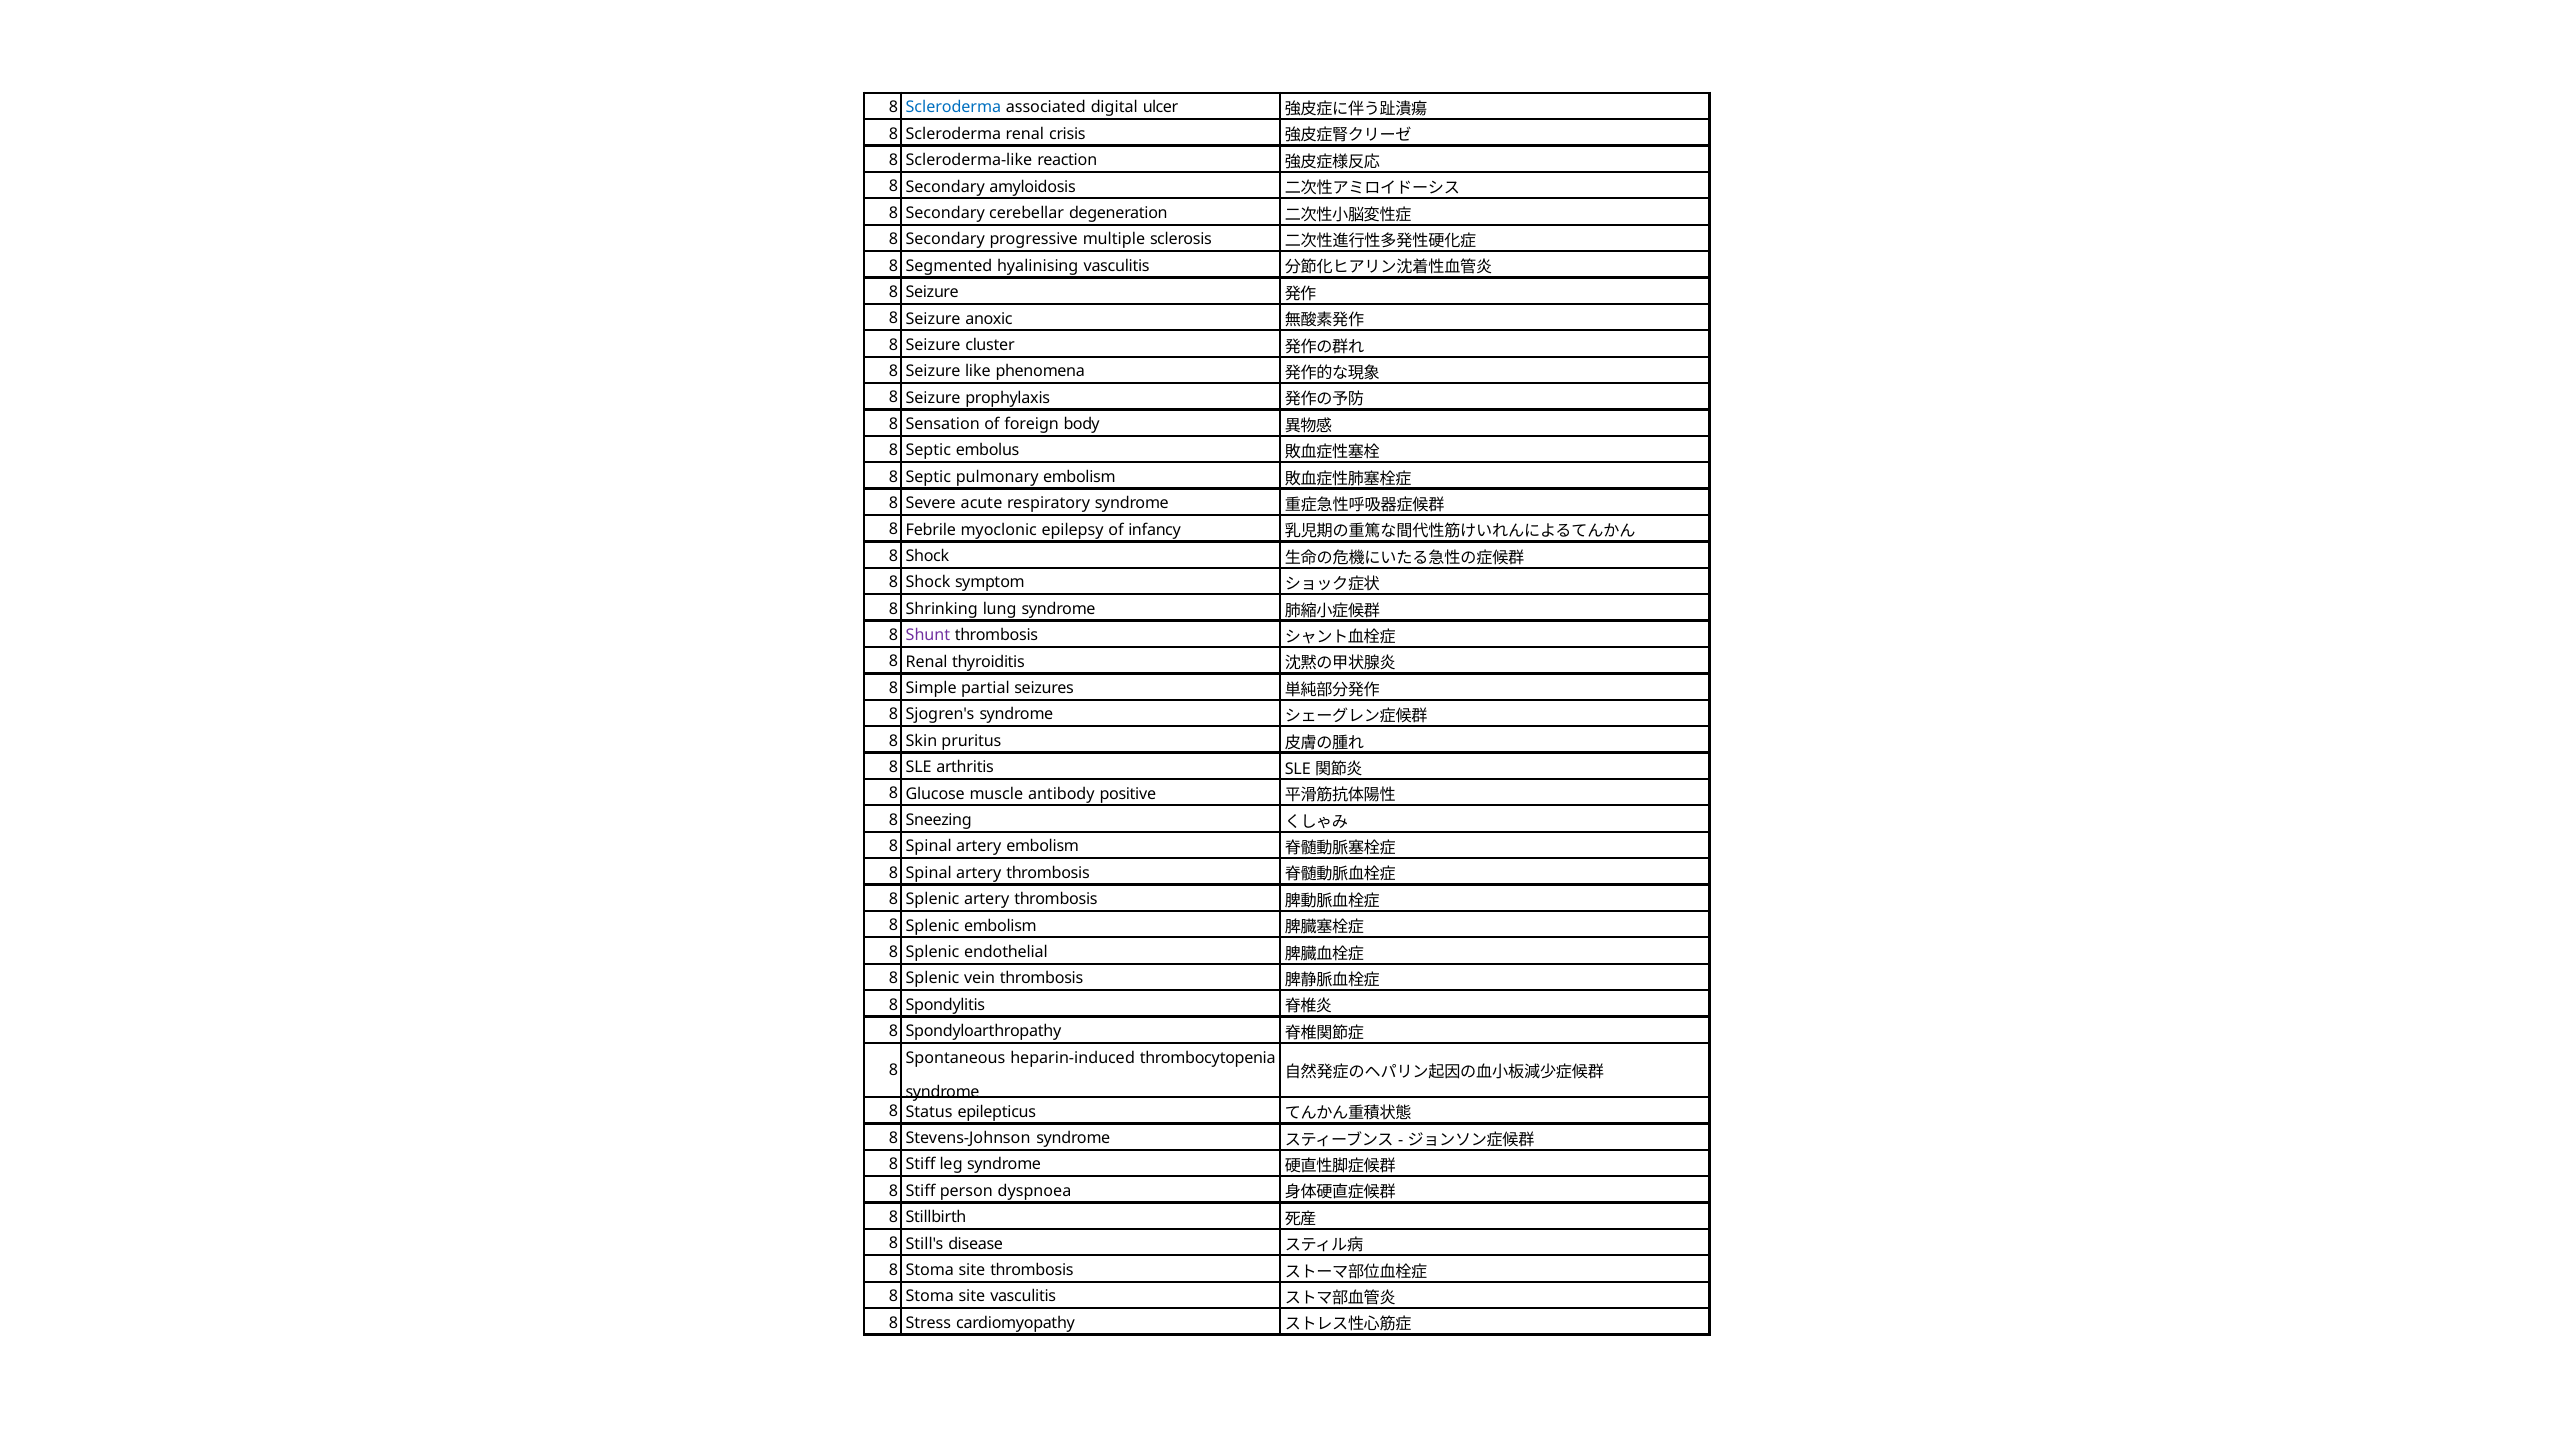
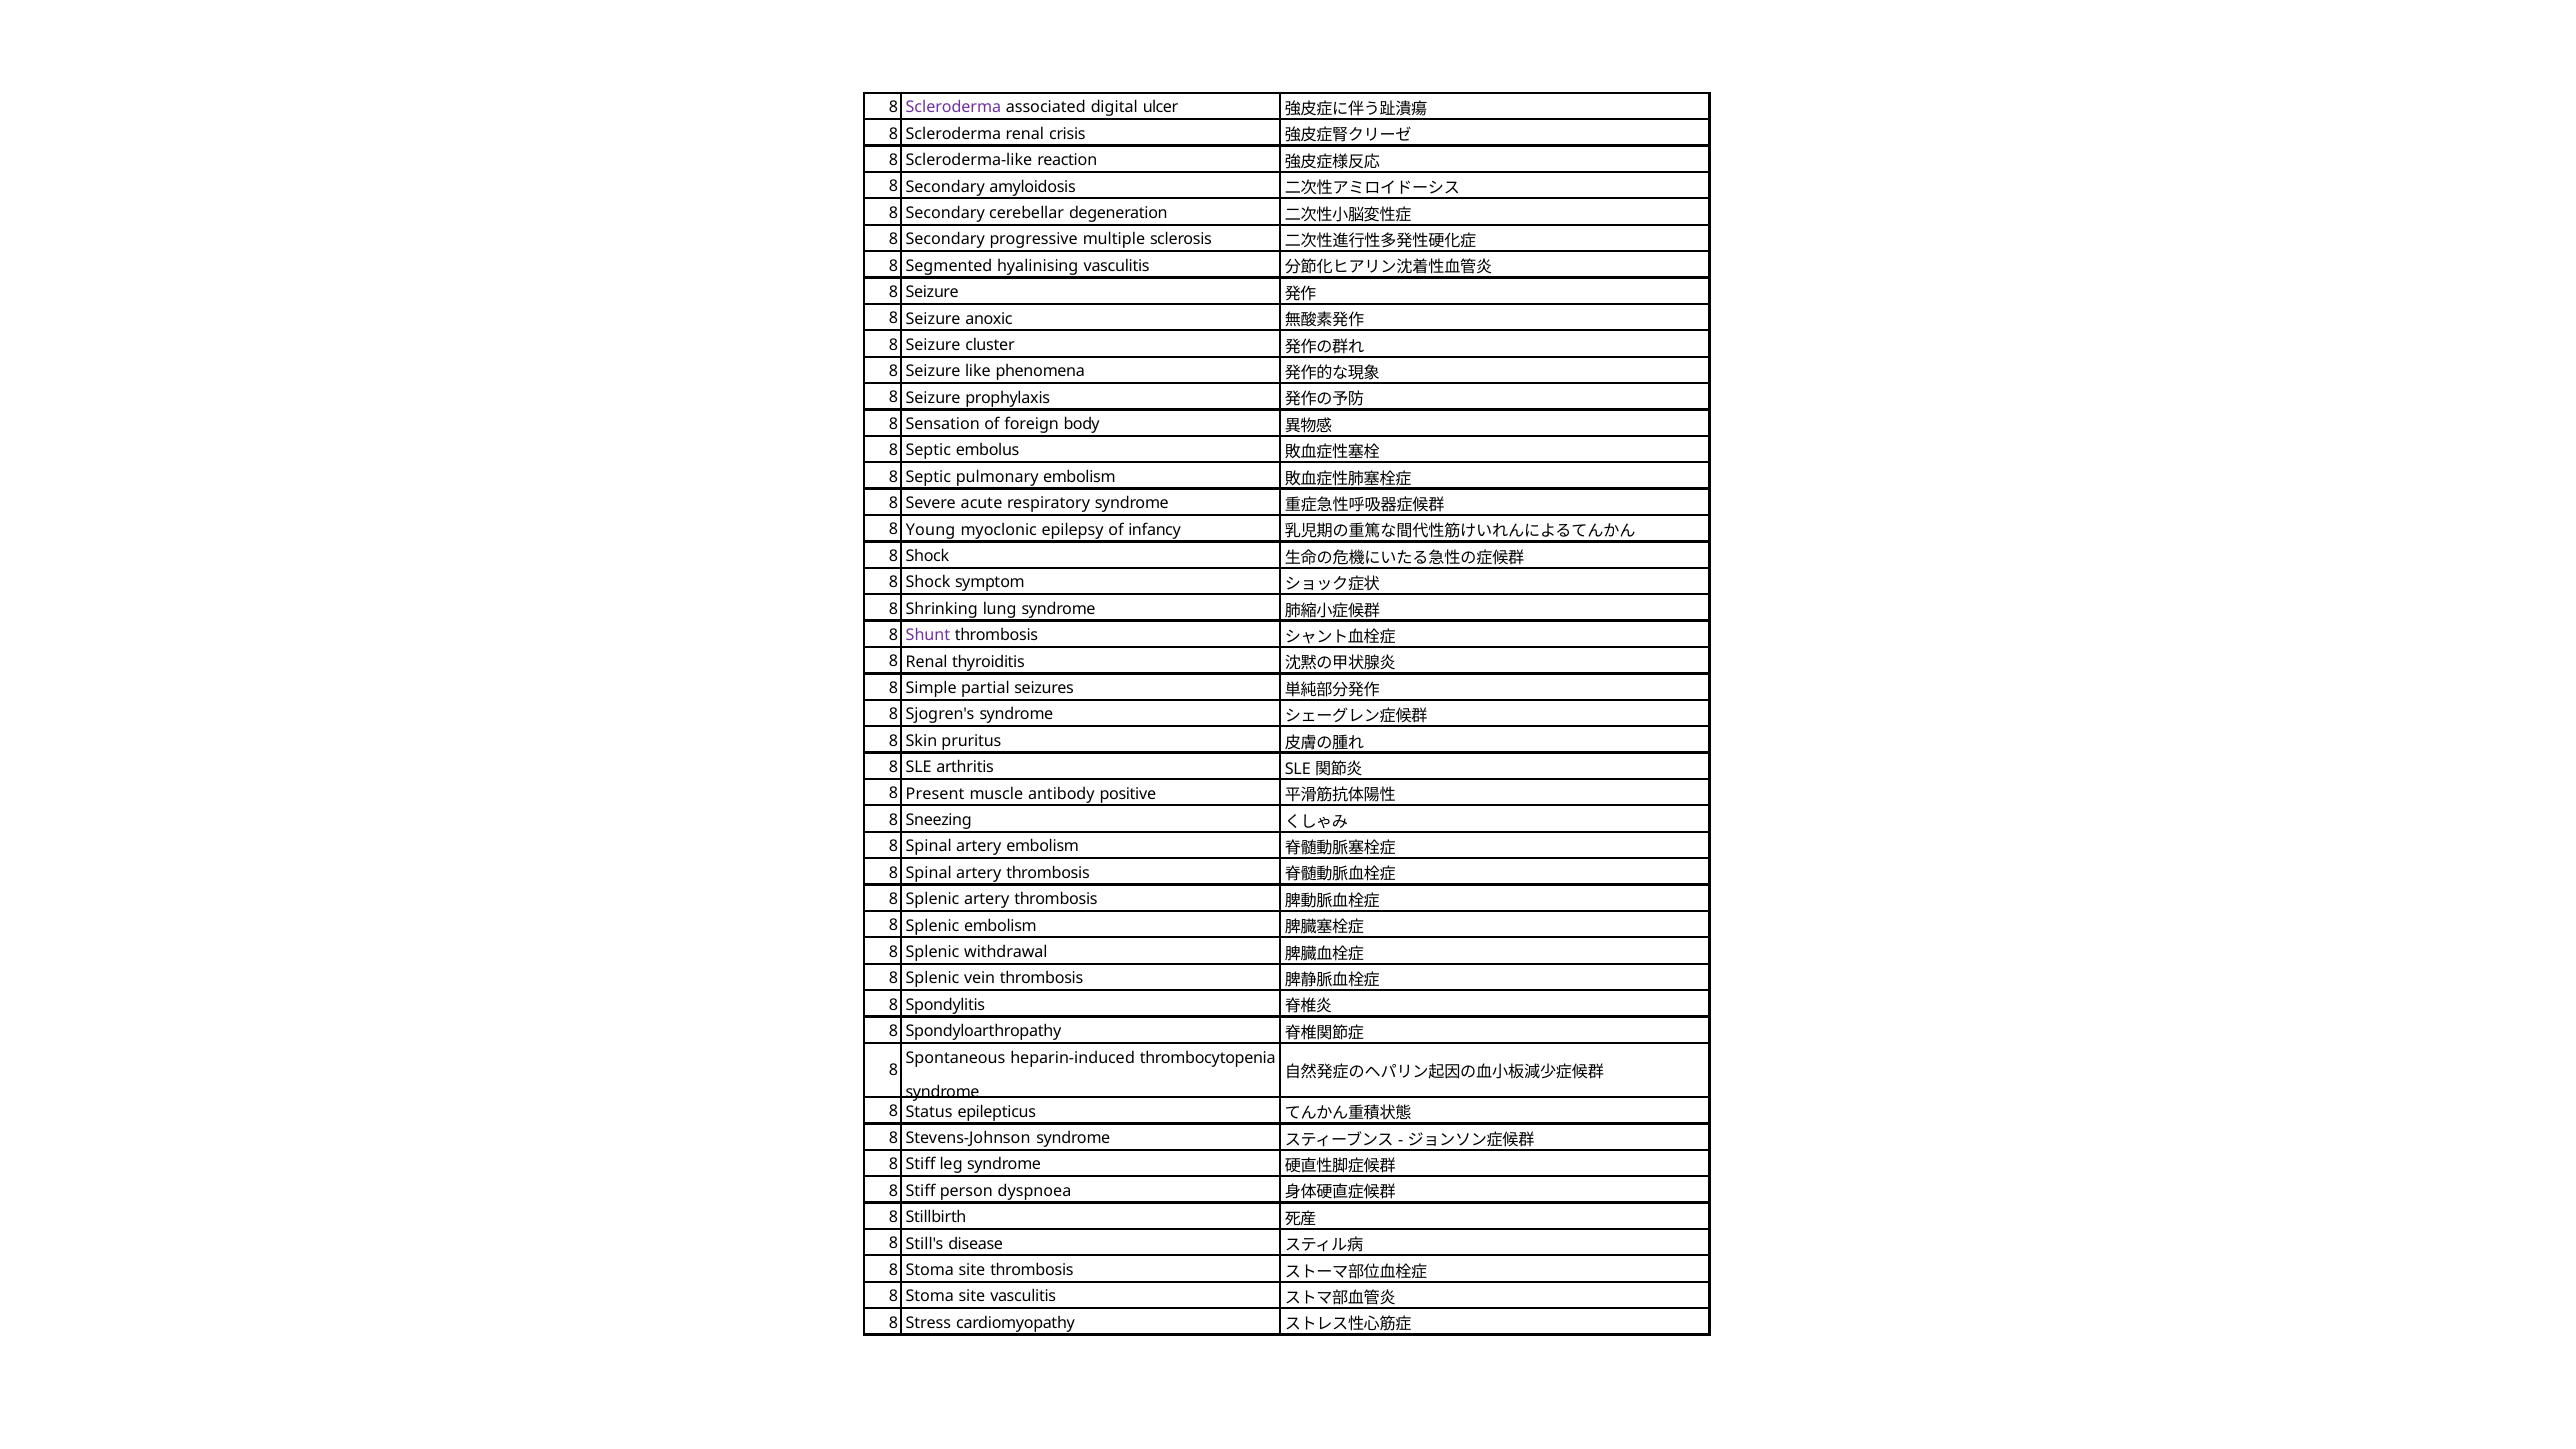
Scleroderma colour: blue -> purple (953, 108)
Febrile: Febrile -> Young (931, 530)
Glucose: Glucose -> Present (935, 794)
endothelial: endothelial -> withdrawal (1006, 952)
